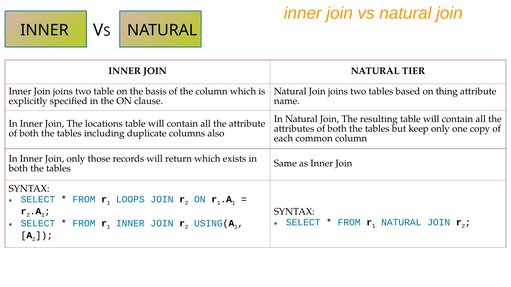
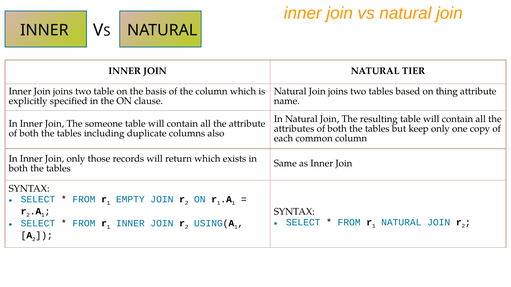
locations: locations -> someone (104, 124)
LOOPS: LOOPS -> EMPTY (130, 200)
